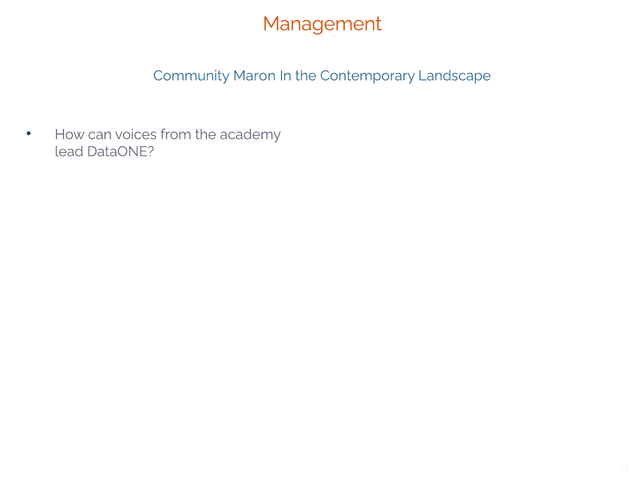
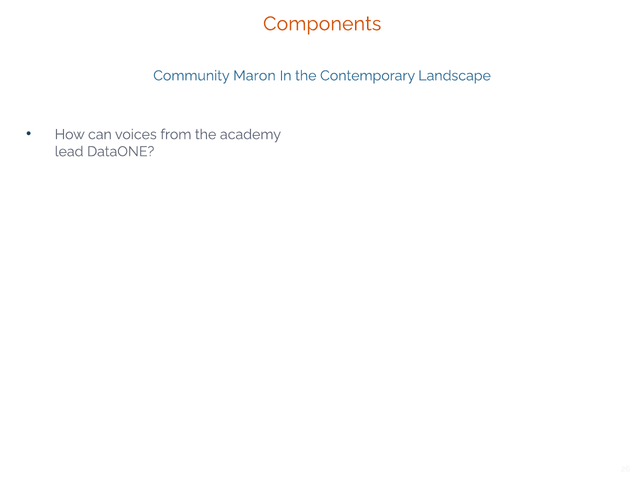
Management: Management -> Components (322, 24)
